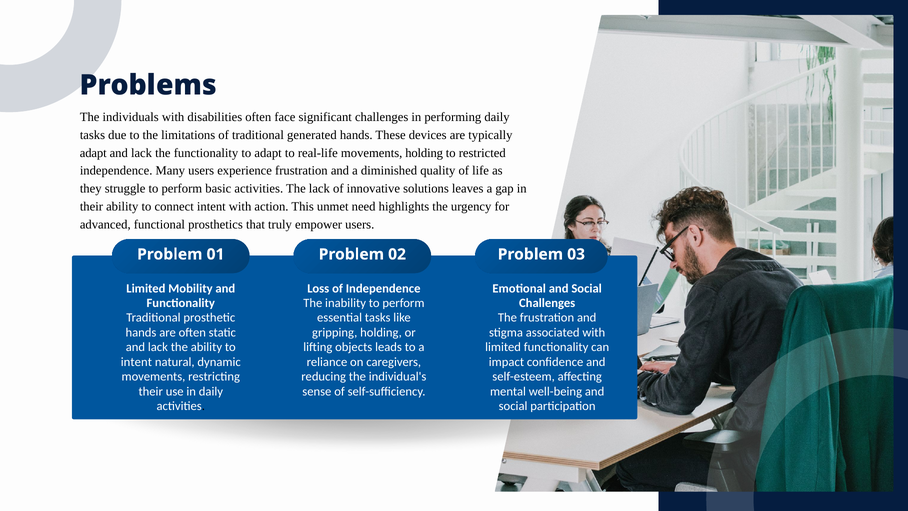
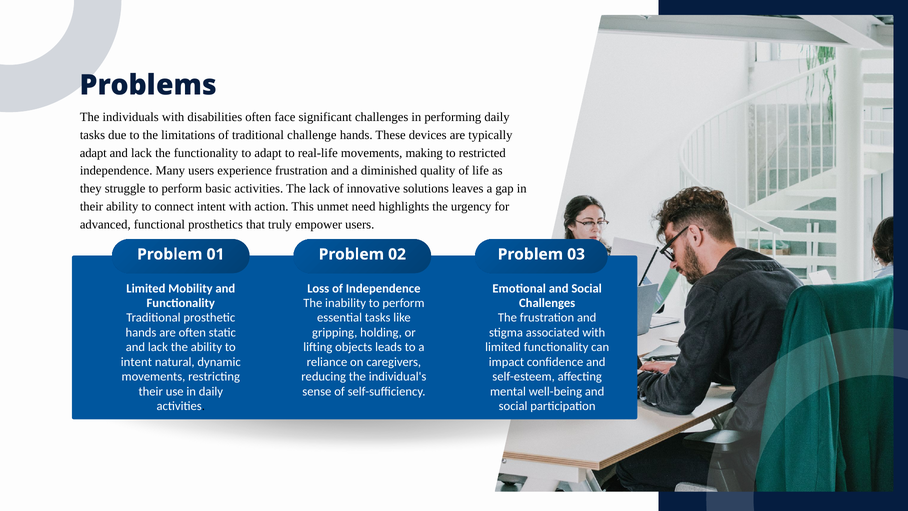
generated: generated -> challenge (312, 135)
movements holding: holding -> making (424, 153)
